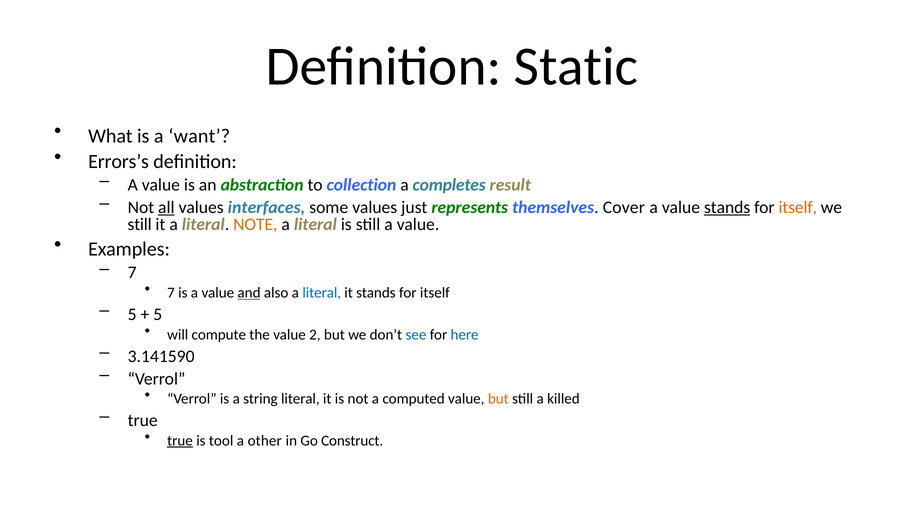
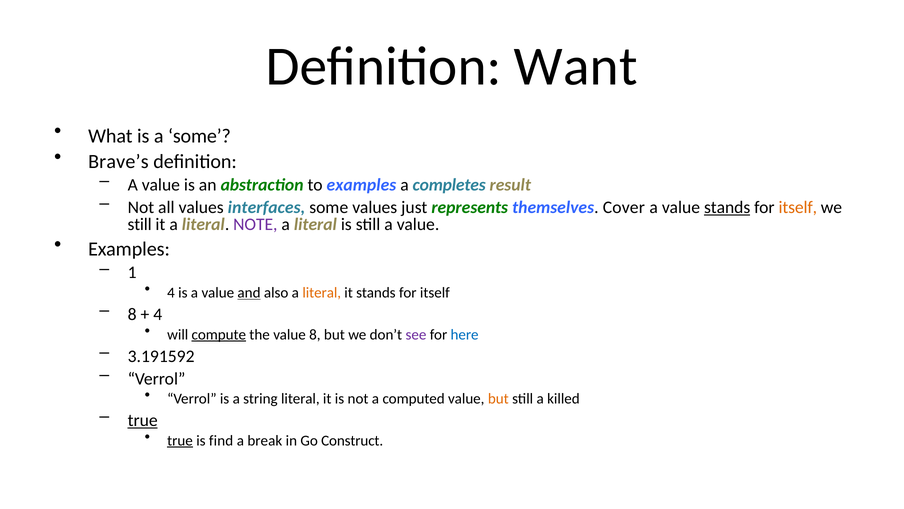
Static: Static -> Want (576, 67)
a want: want -> some (199, 136)
Errors’s: Errors’s -> Brave’s (118, 162)
to collection: collection -> examples (361, 185)
all underline: present -> none (166, 207)
NOTE colour: orange -> purple (255, 224)
7: 7 -> 1 (132, 272)
7: 7 -> 4 (171, 292)
literal colour: blue -> orange (322, 292)
5: 5 -> 8 (132, 314)
5: 5 -> 4 (158, 314)
compute underline: none -> present (219, 334)
value 2: 2 -> 8 (315, 334)
see colour: blue -> purple (416, 334)
3.141590: 3.141590 -> 3.191592 (161, 356)
true underline: none -> present (143, 420)
tool: tool -> find (221, 440)
other: other -> break (265, 440)
